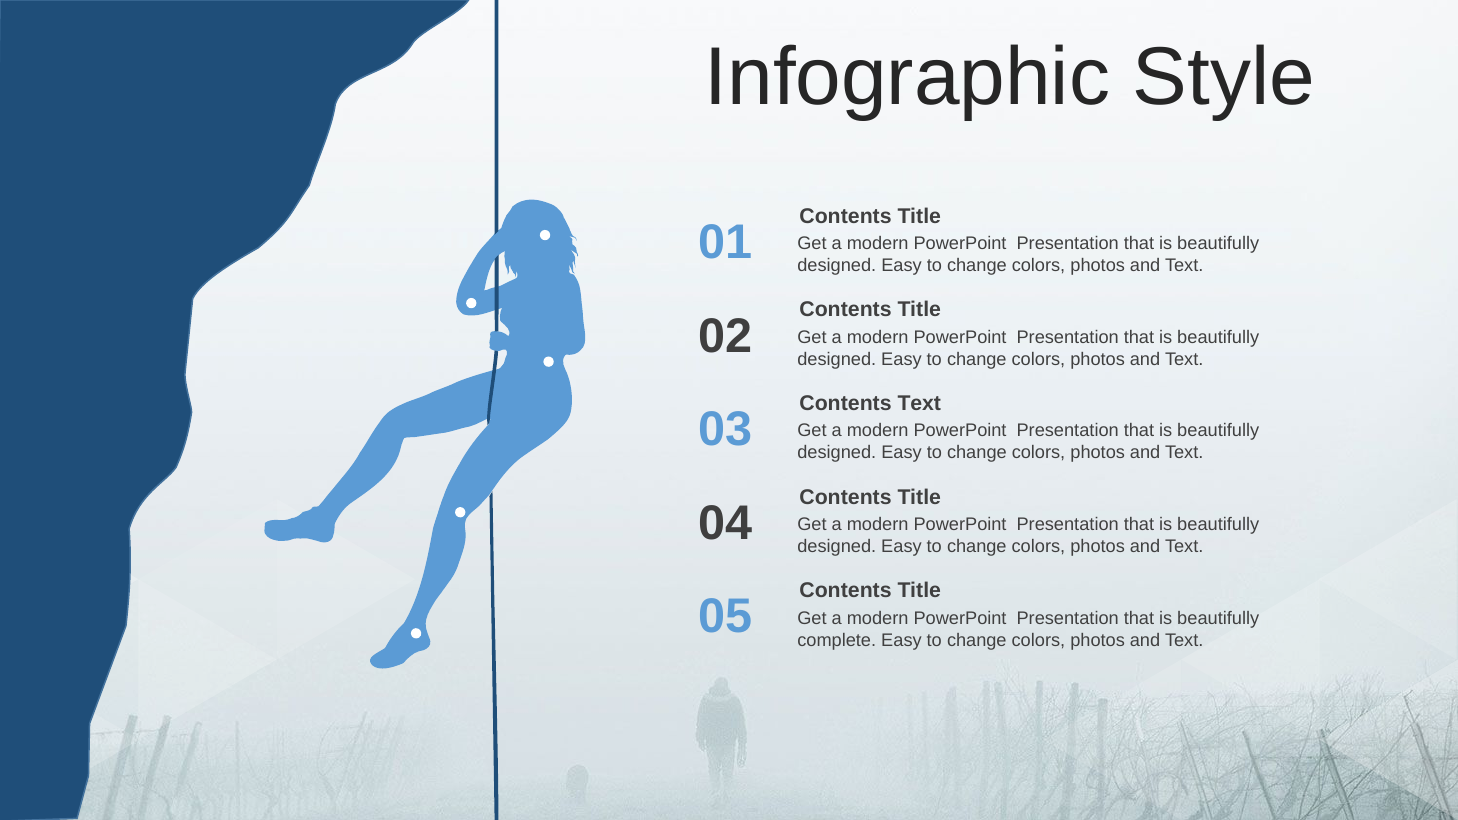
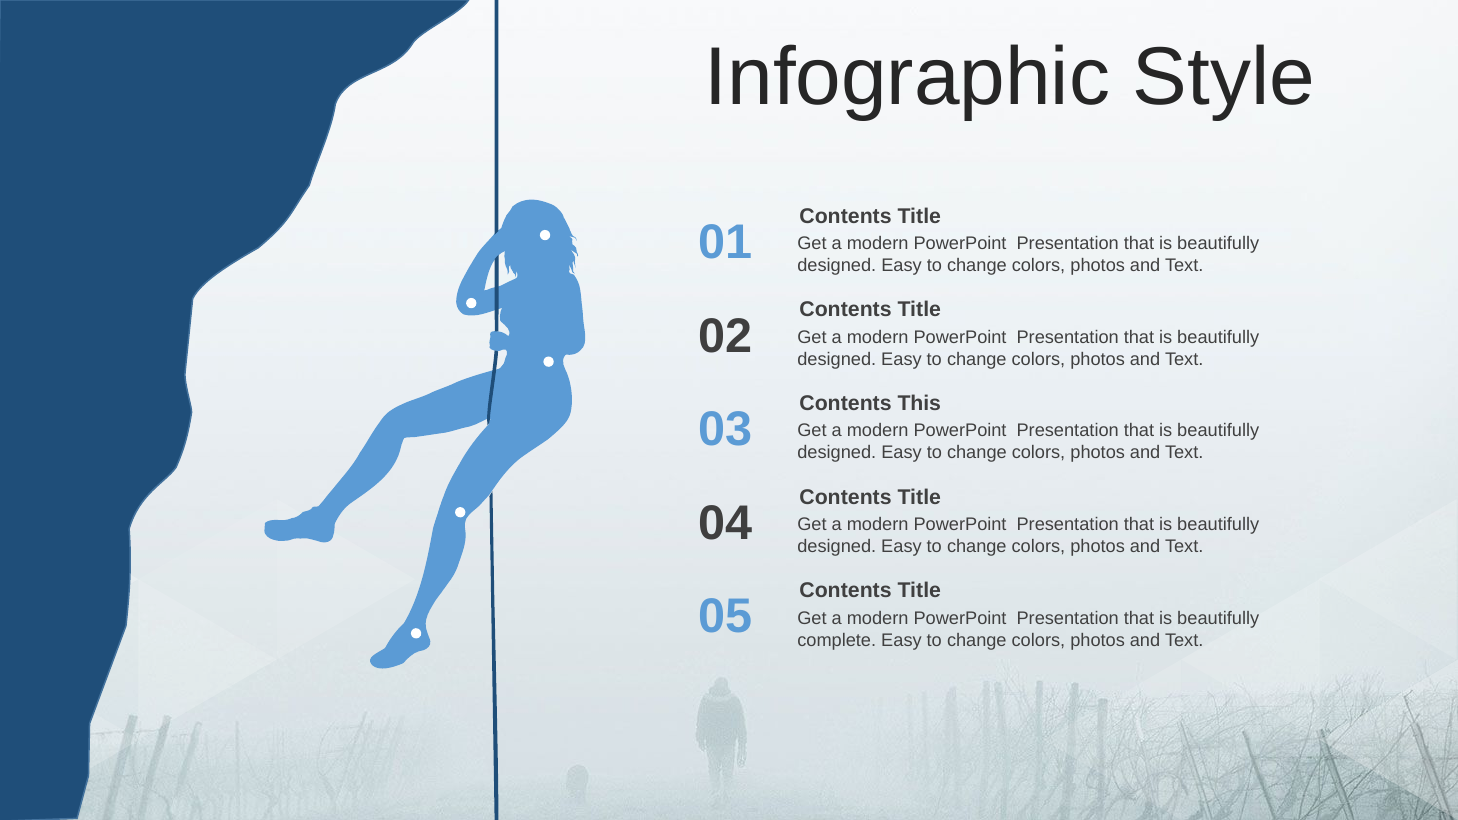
Contents Text: Text -> This (919, 404)
